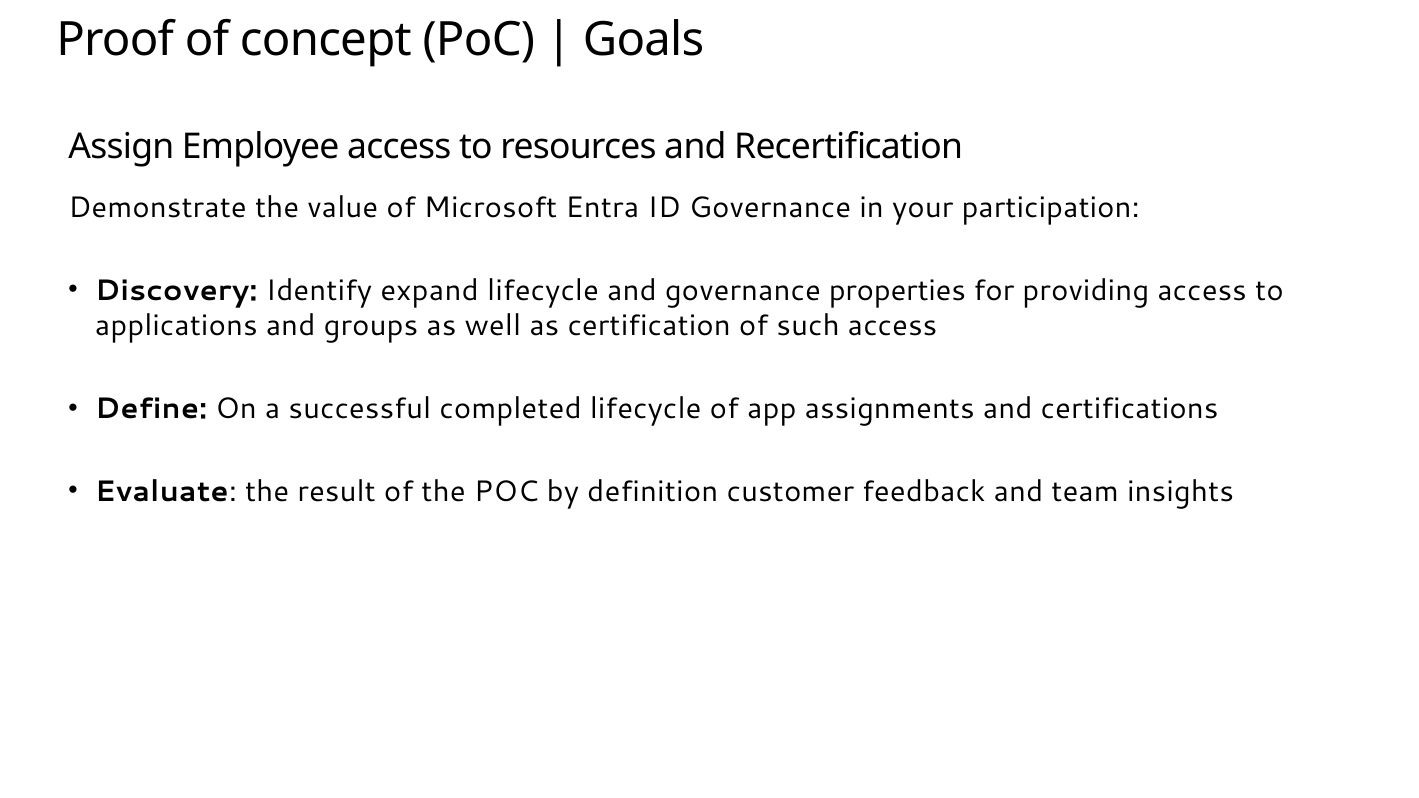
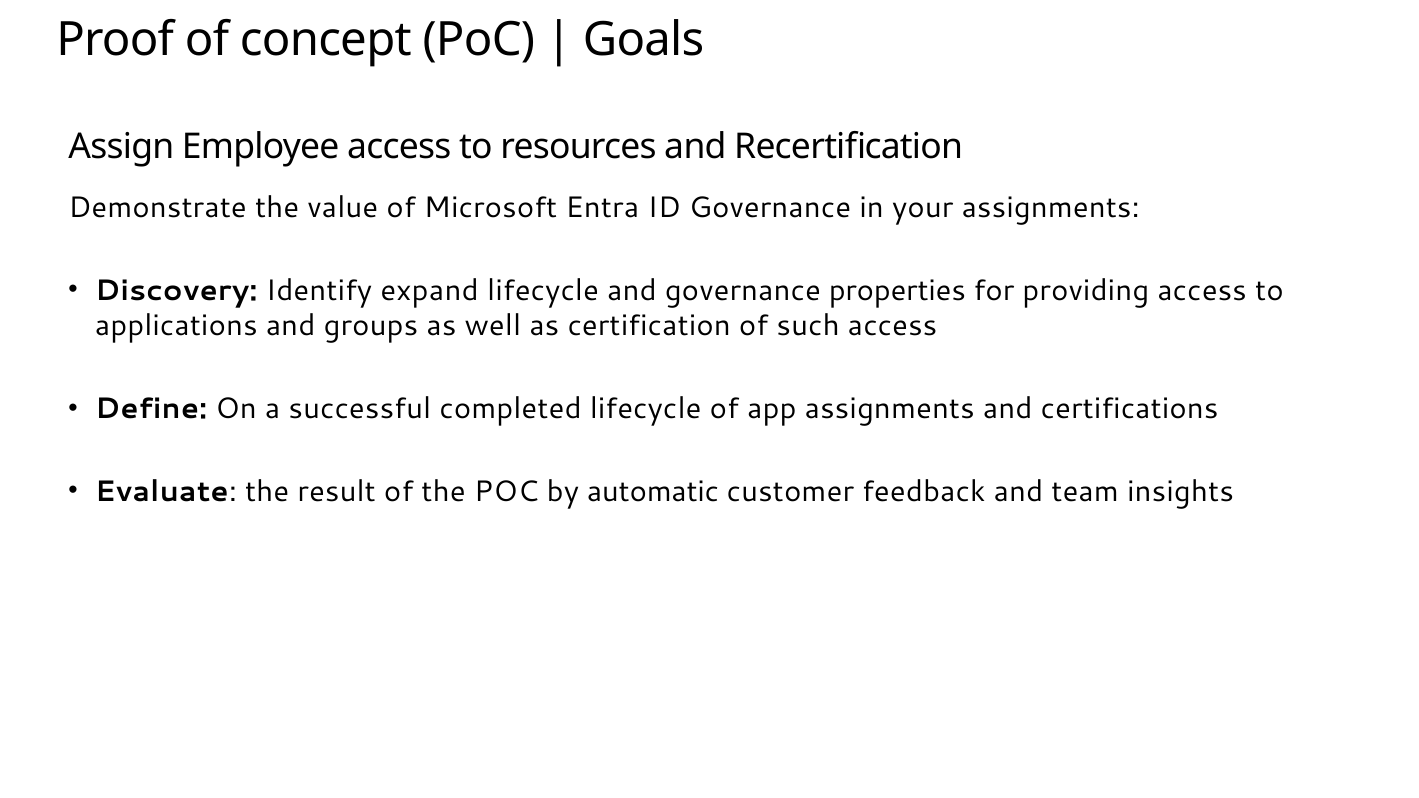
your participation: participation -> assignments (1051, 208)
definition: definition -> automatic (653, 492)
